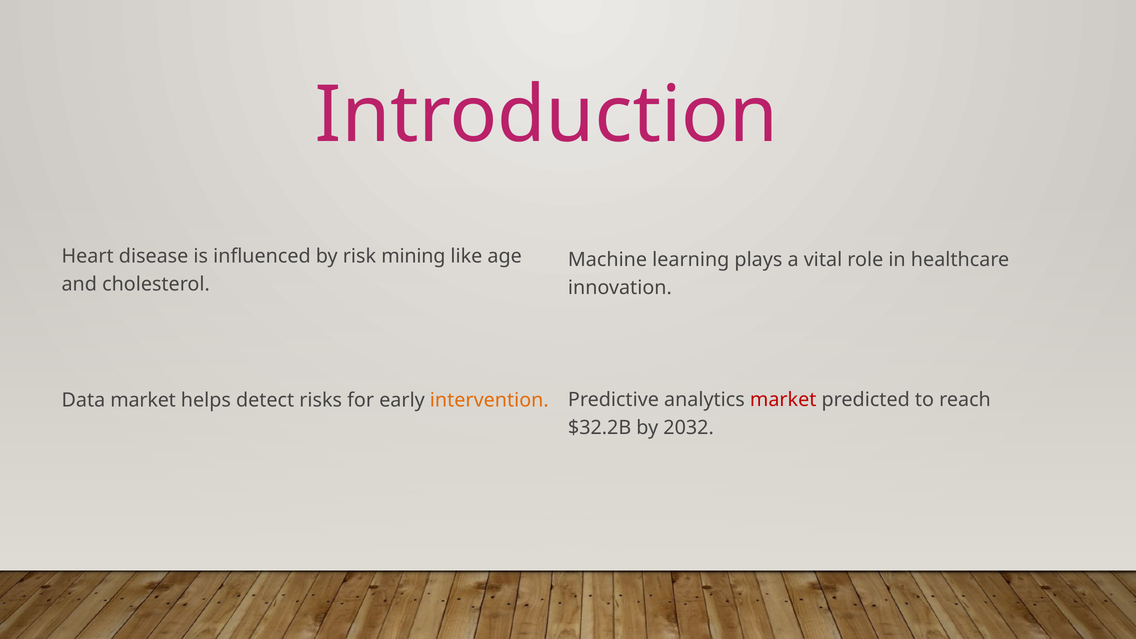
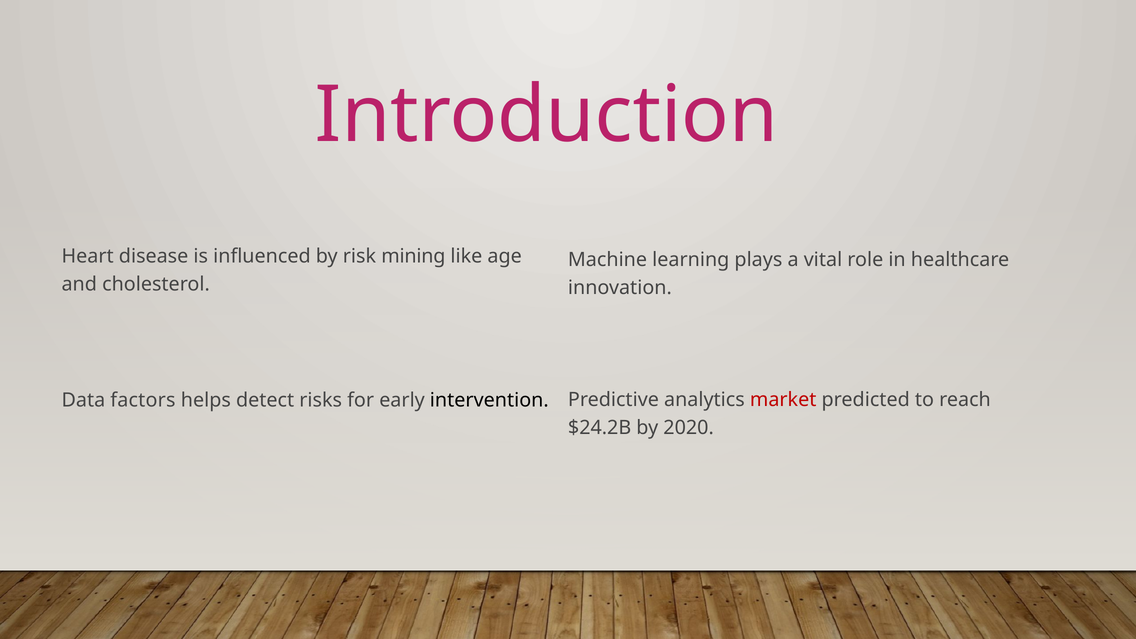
Data market: market -> factors (143, 400)
intervention colour: orange -> black (489, 400)
$32.2B: $32.2B -> $24.2B (600, 428)
2032: 2032 -> 2020 (689, 428)
